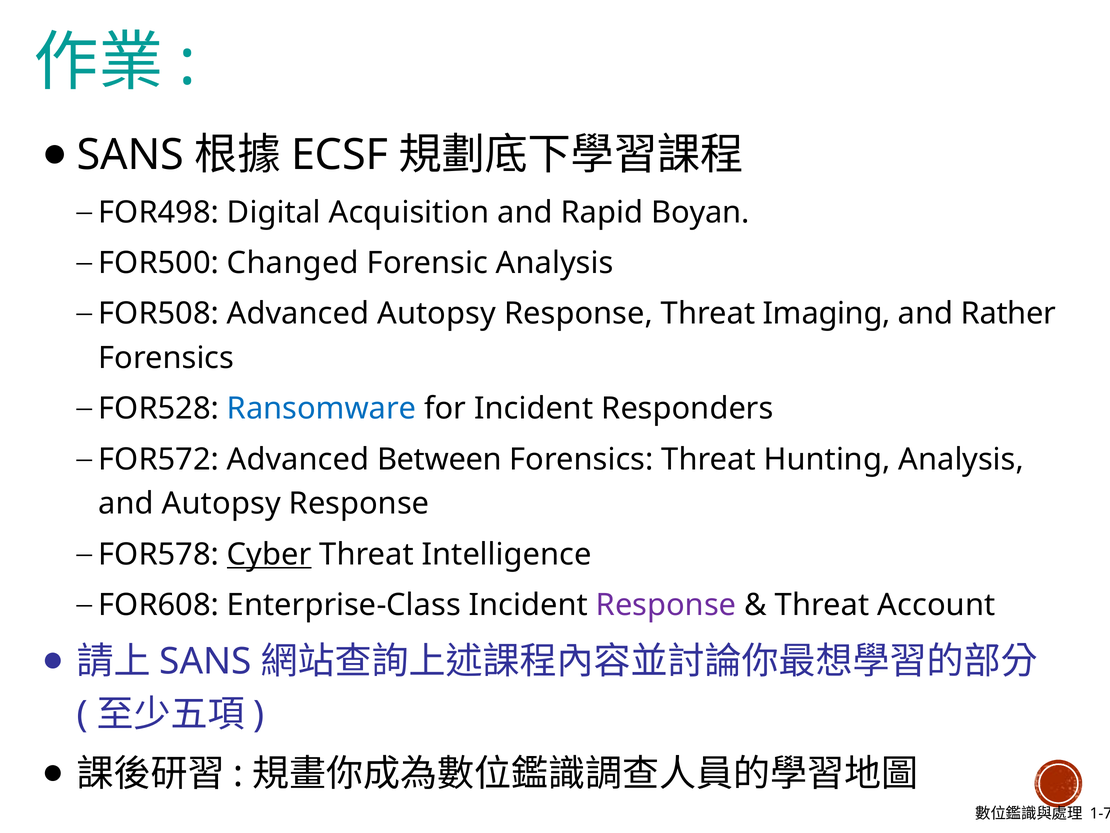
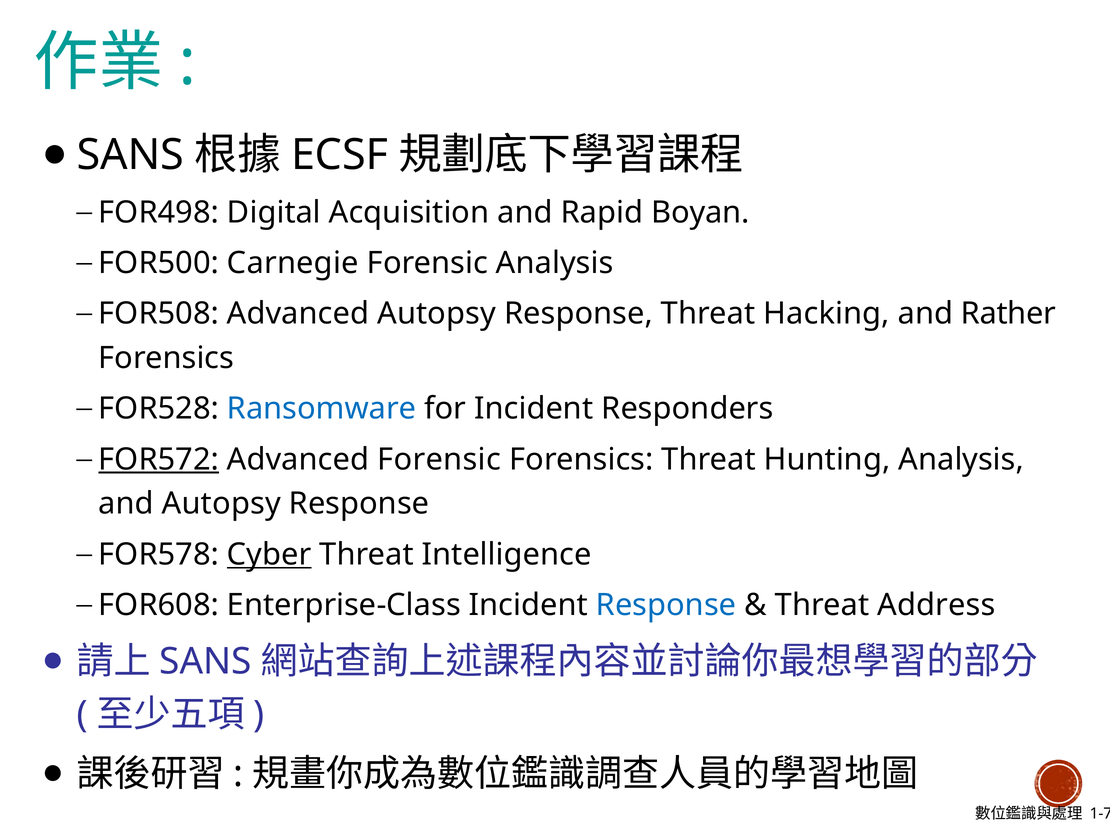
Changed: Changed -> Carnegie (293, 263)
Imaging: Imaging -> Hacking (826, 313)
FOR572 underline: none -> present (159, 459)
Advanced Between: Between -> Forensic (439, 459)
Response colour: purple -> blue (666, 605)
Account: Account -> Address (936, 605)
